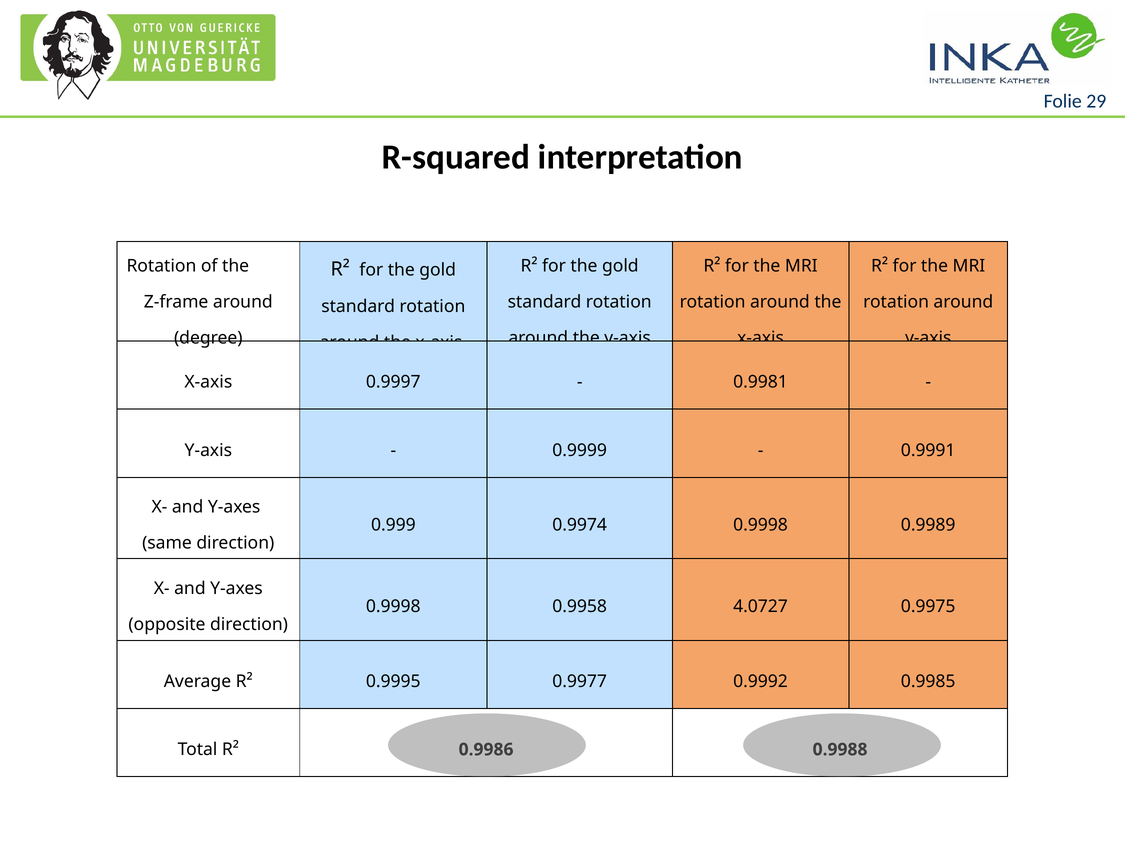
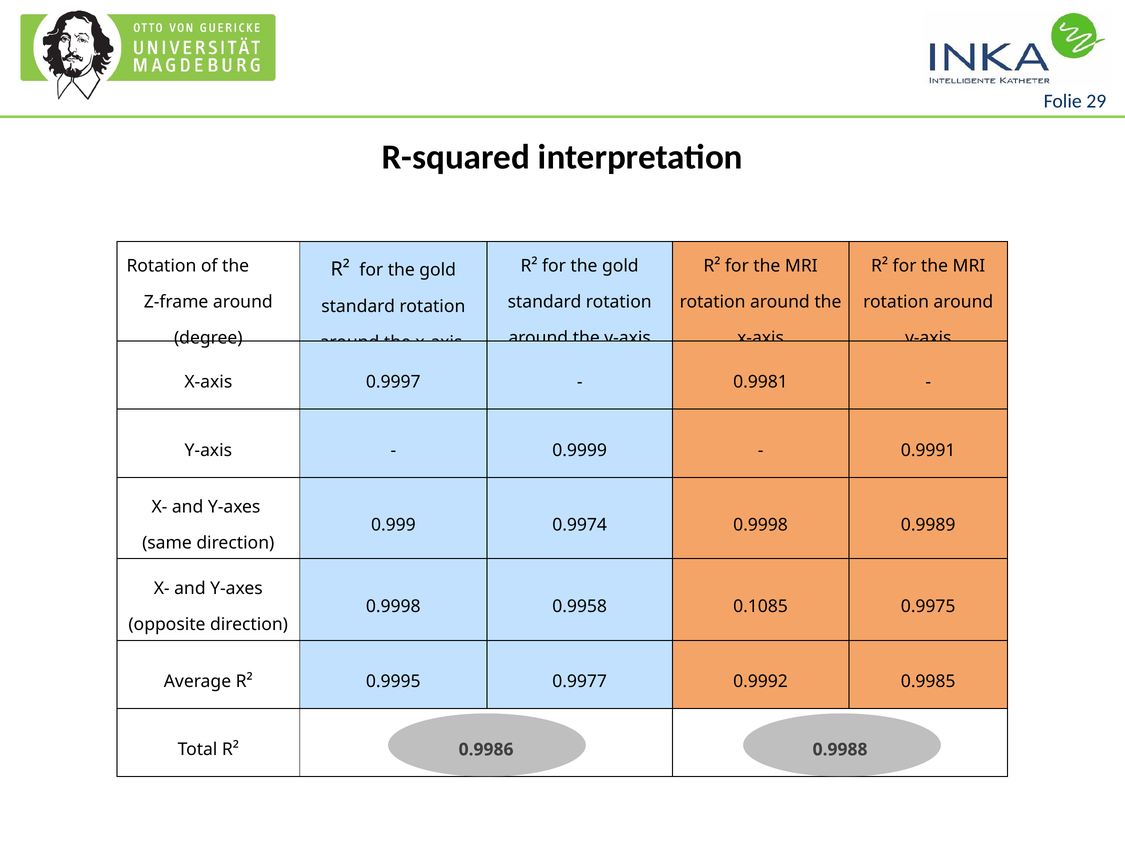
4.0727: 4.0727 -> 0.1085 (761, 606)
